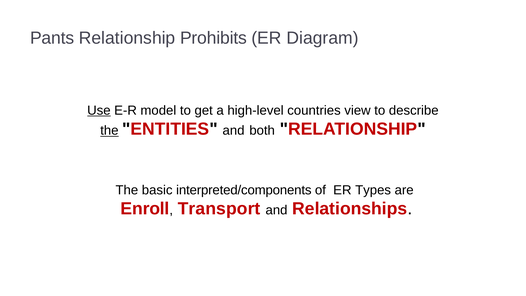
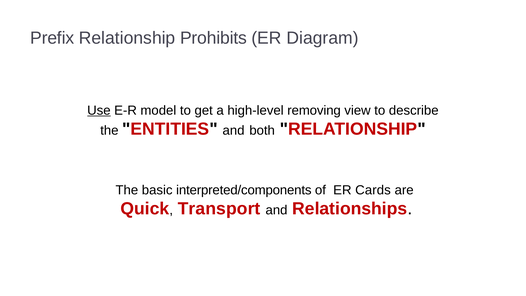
Pants: Pants -> Prefix (52, 38)
countries: countries -> removing (314, 110)
the underline: present -> none (109, 131)
Types: Types -> Cards (373, 190)
Enroll: Enroll -> Quick (145, 209)
